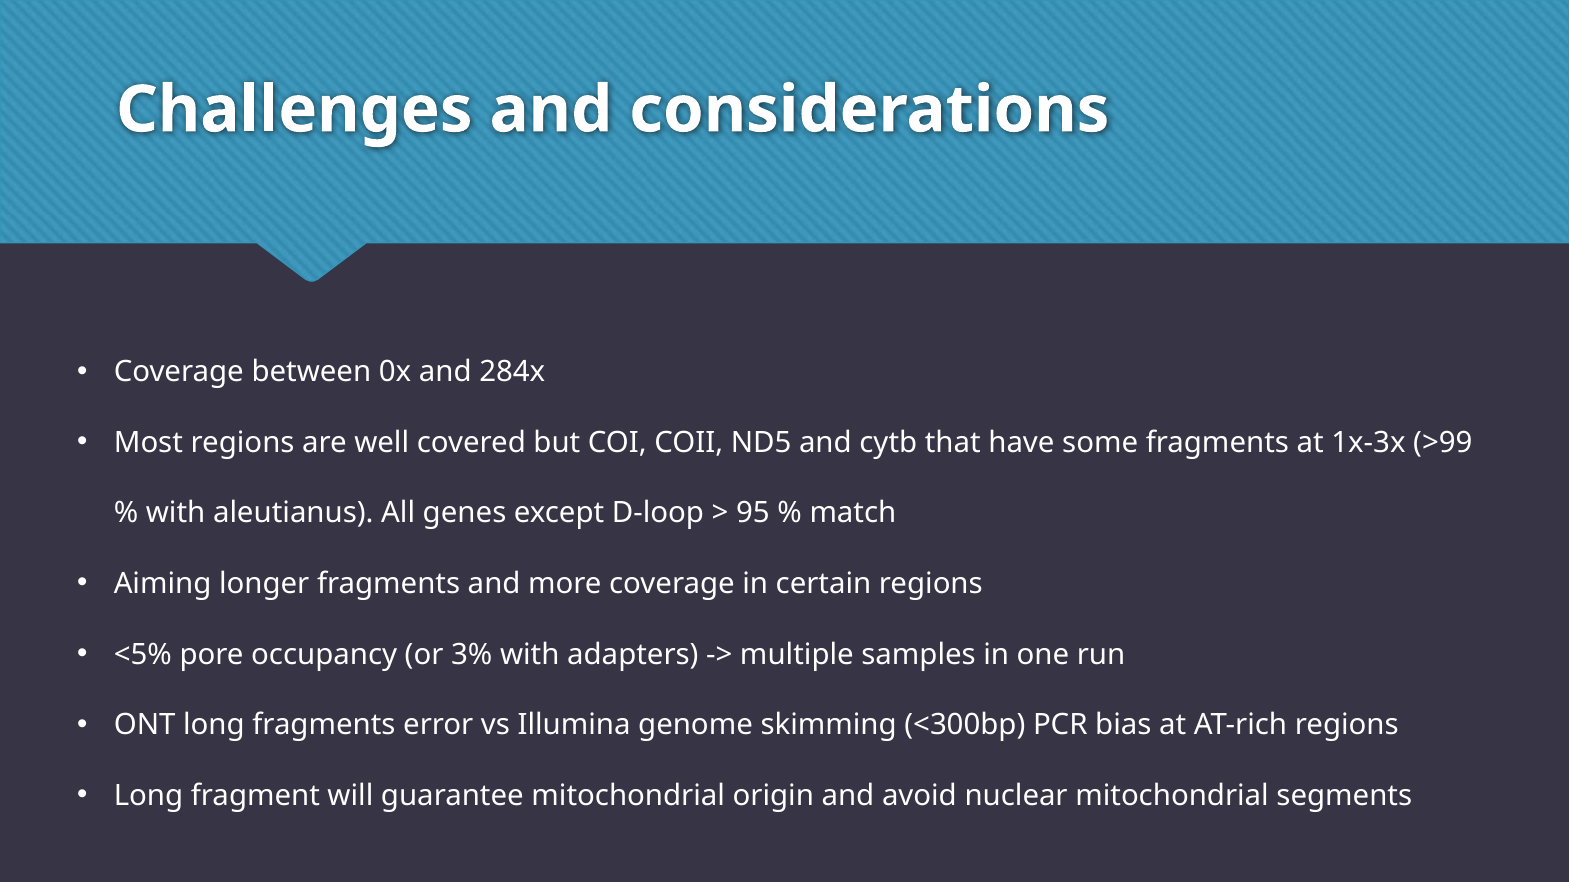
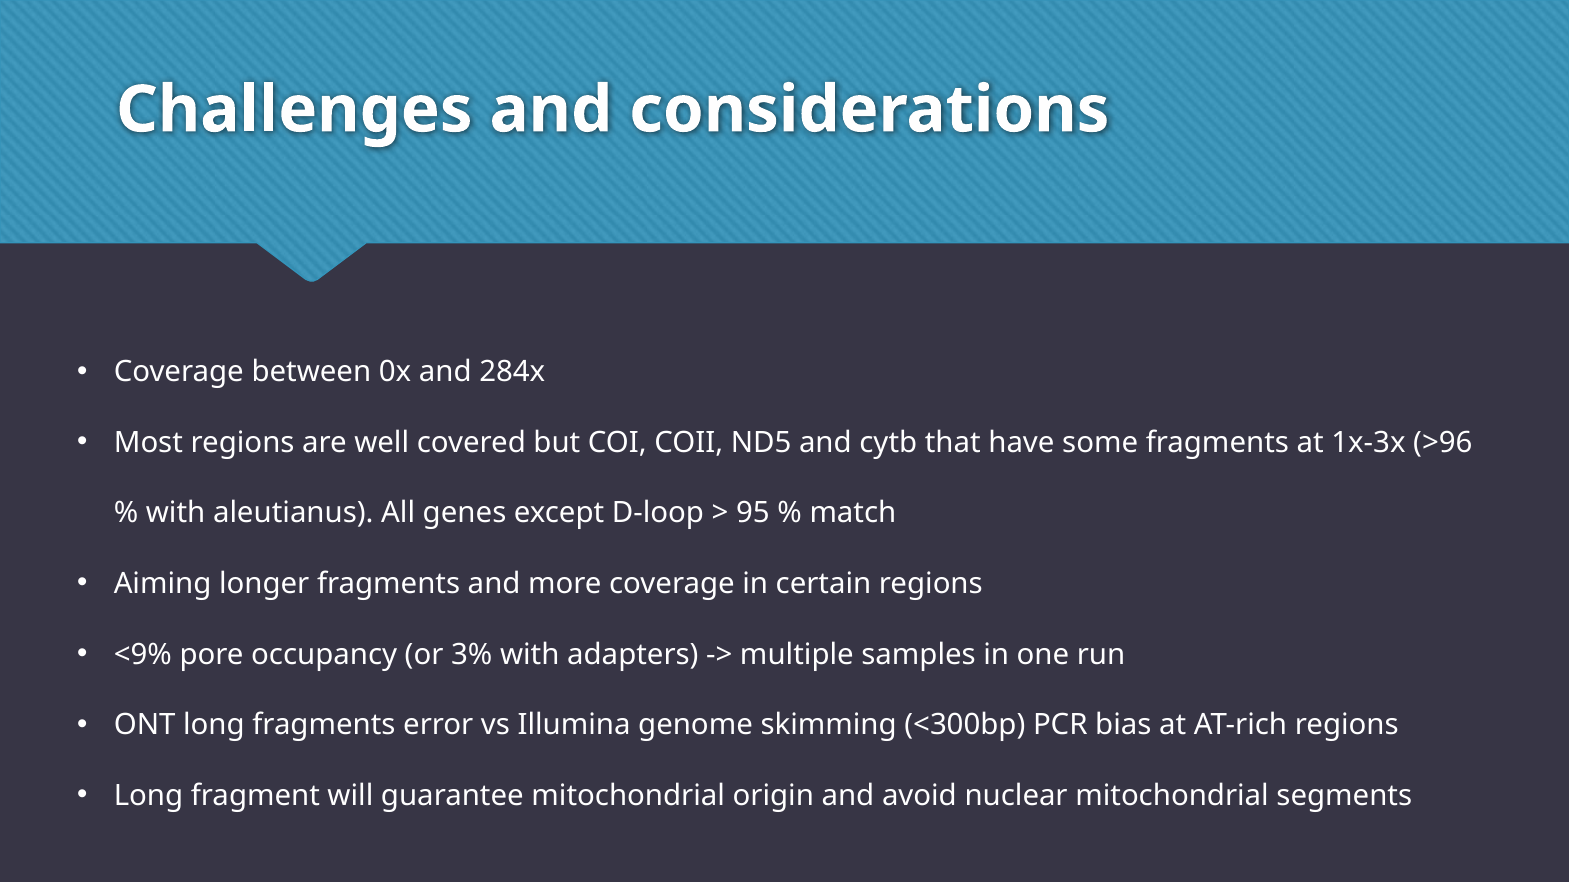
>99: >99 -> >96 (1443, 443)
<5%: <5% -> <9% (143, 655)
